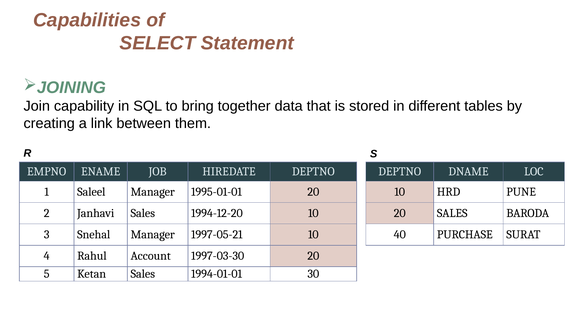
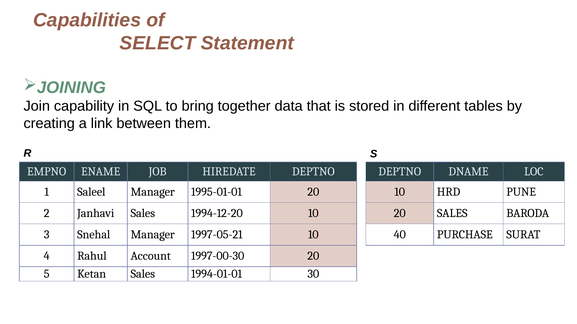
1997-03-30: 1997-03-30 -> 1997-00-30 (218, 256)
